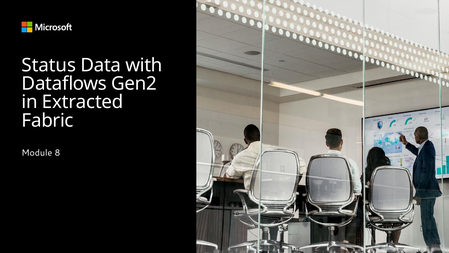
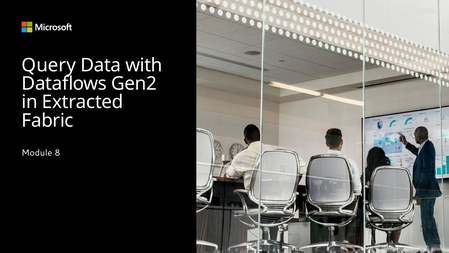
Status: Status -> Query (49, 65)
